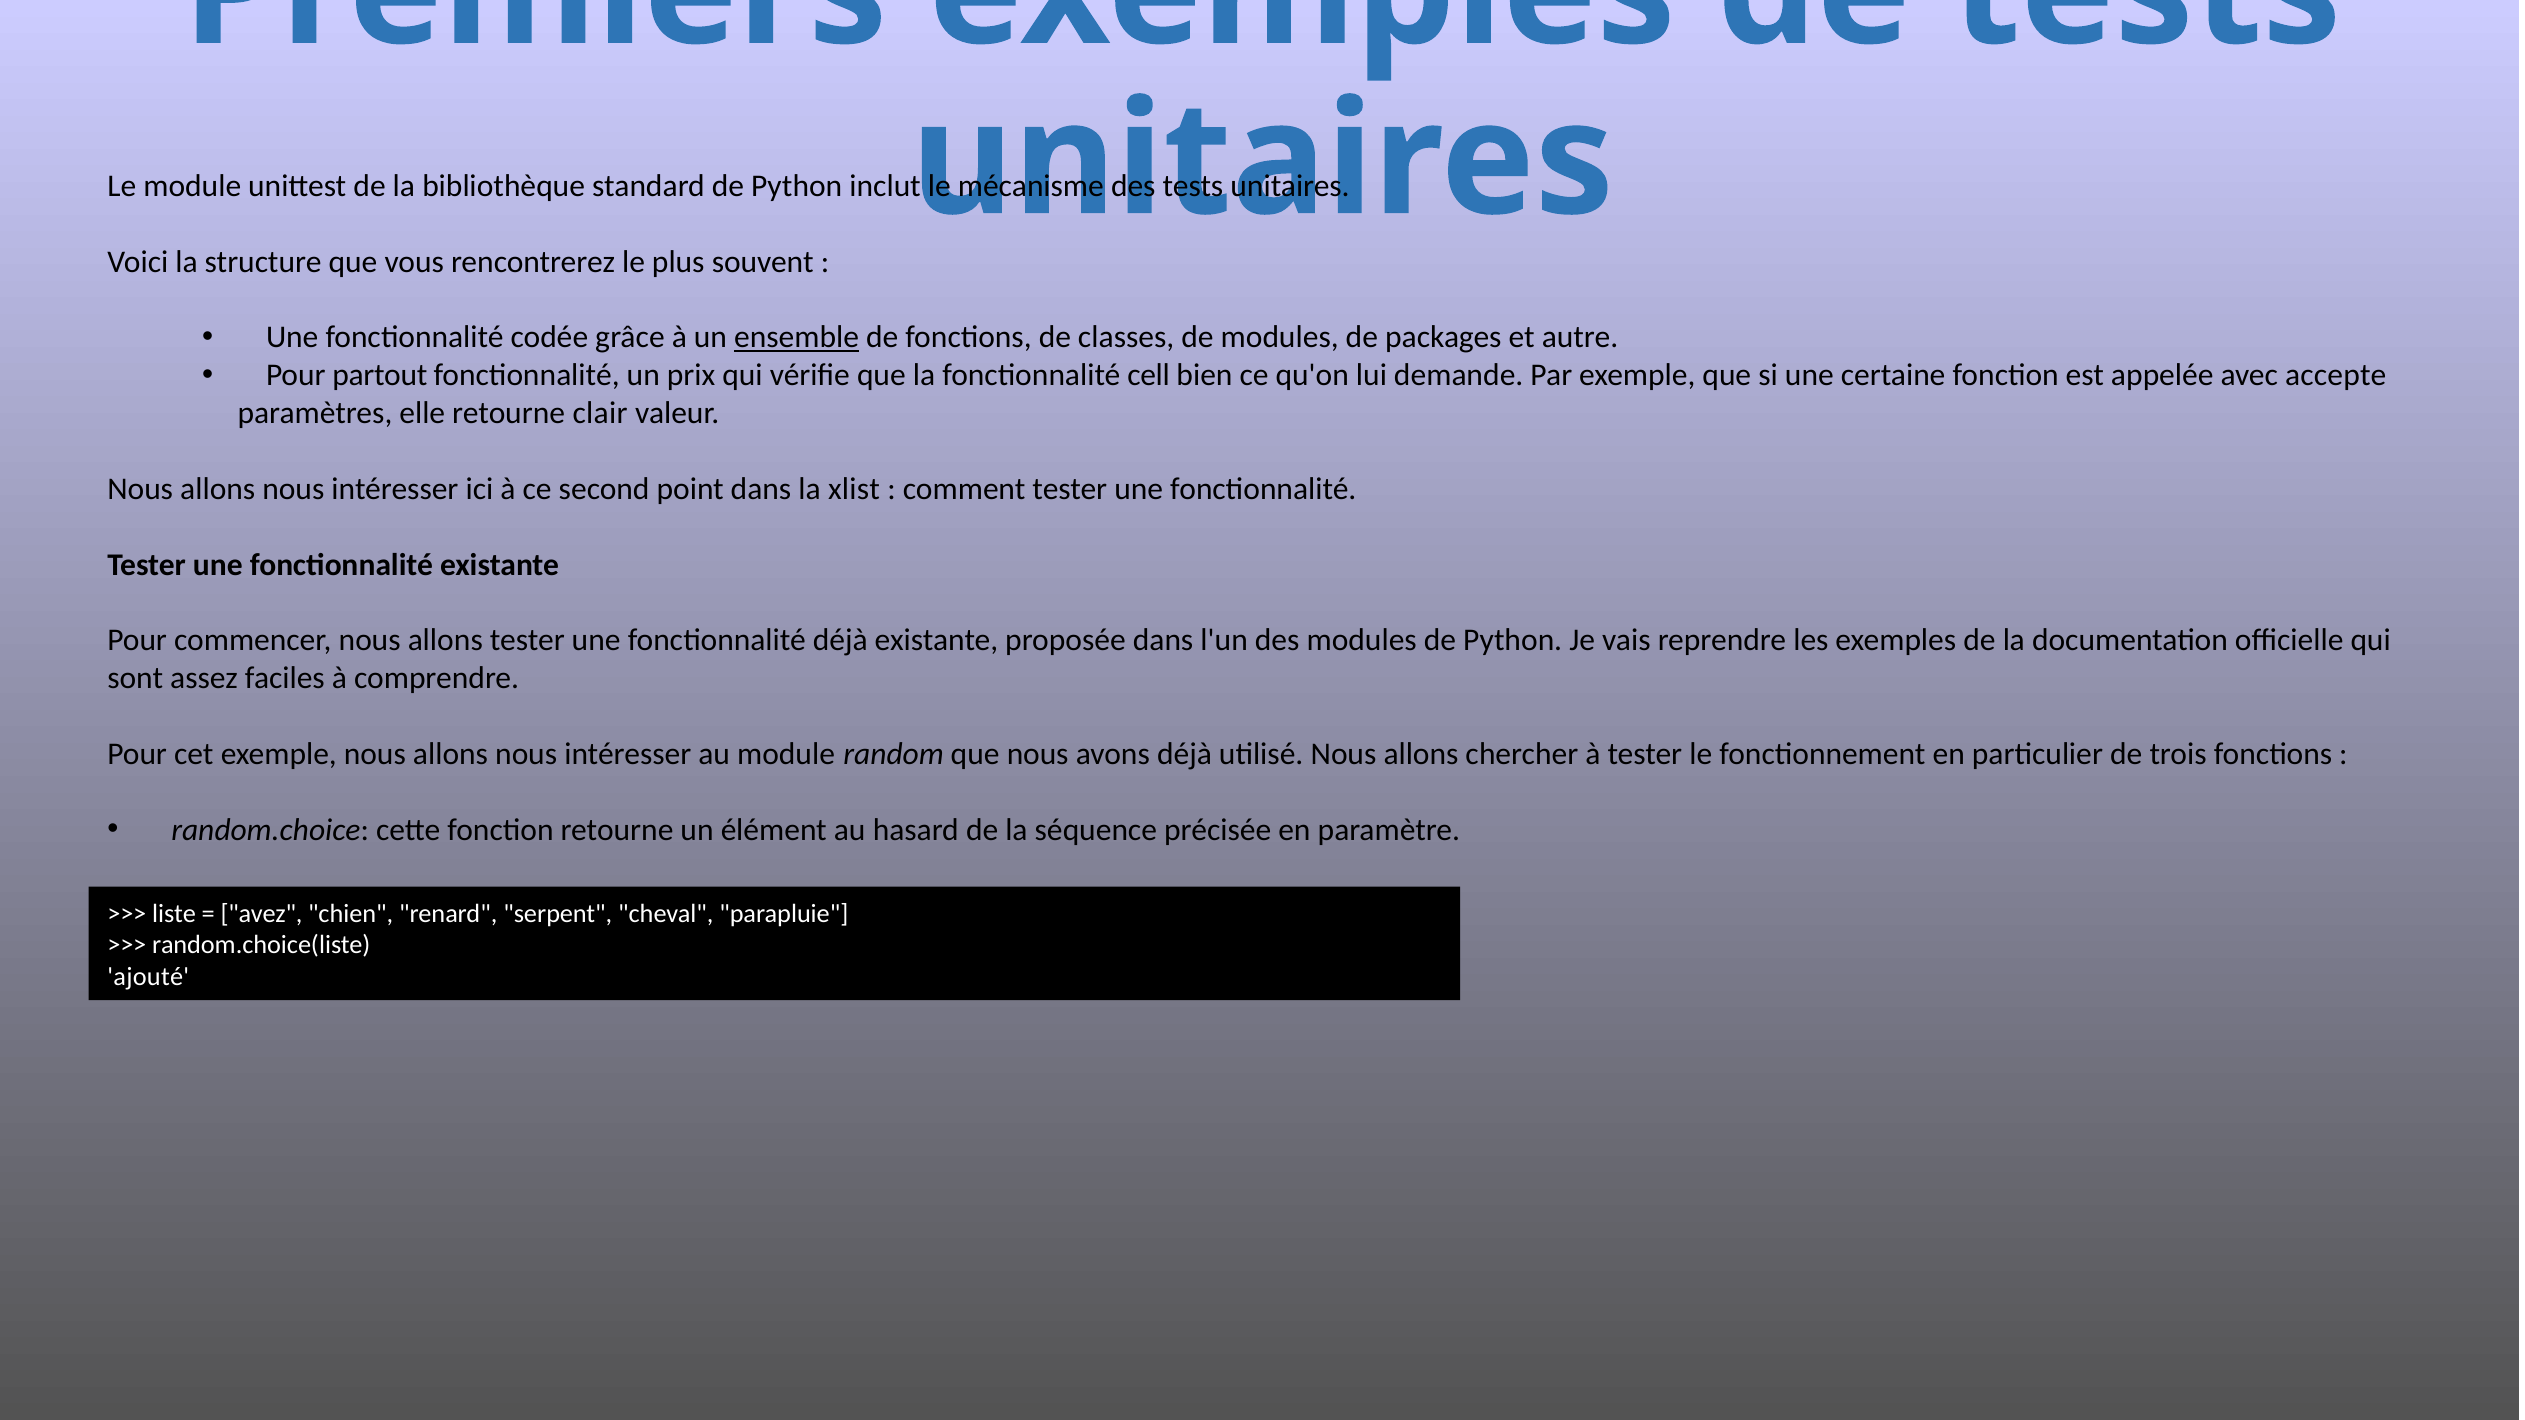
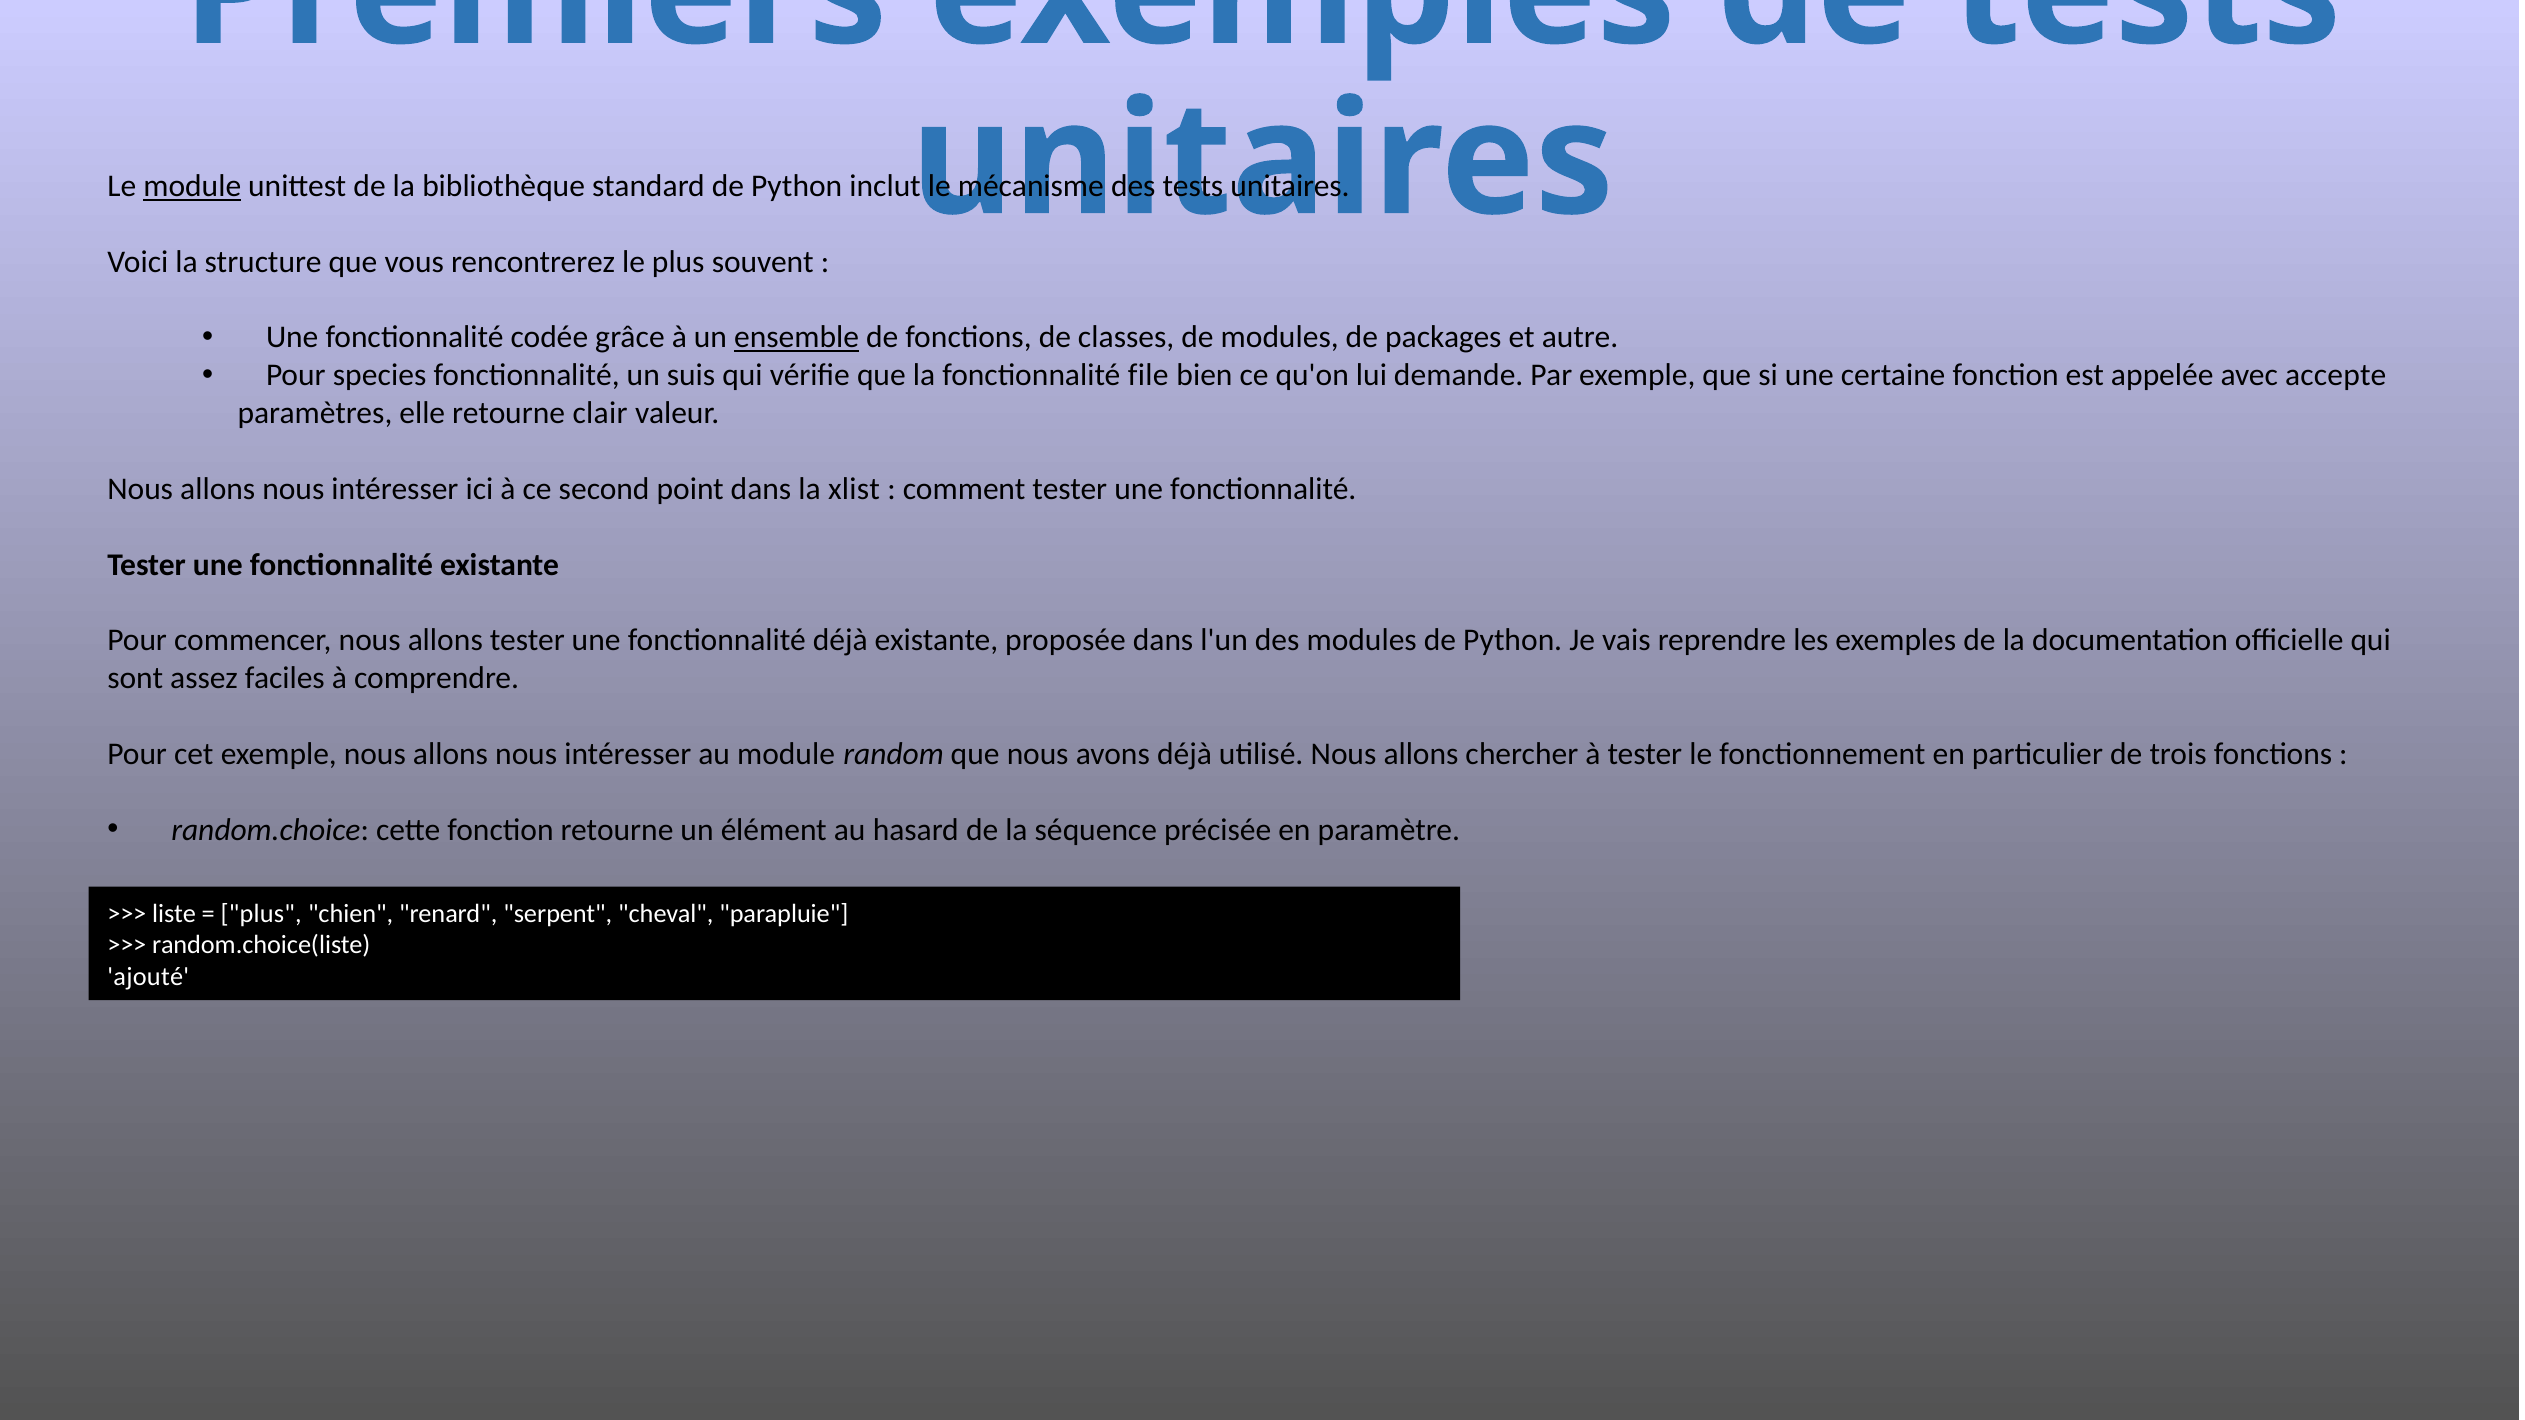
module underline: none -> present (192, 186)
partout: partout -> species (380, 375)
prix: prix -> suis (691, 375)
cell: cell -> file (1148, 375)
avez: avez -> plus (261, 914)
